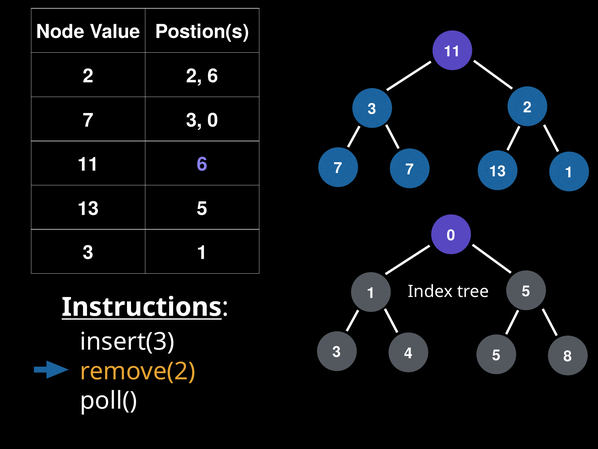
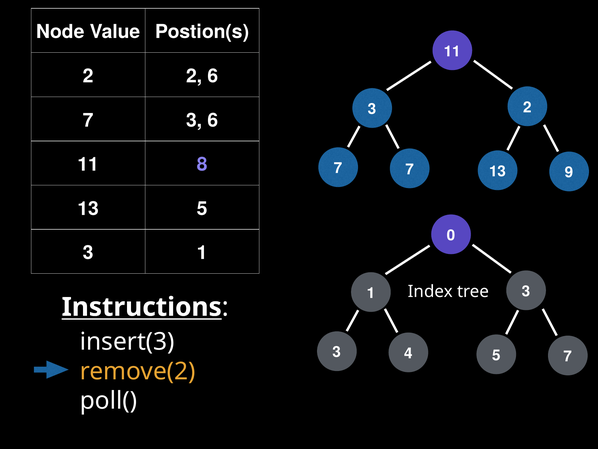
3 0: 0 -> 6 (213, 120)
11 6: 6 -> 8 (202, 164)
7 1: 1 -> 9 (569, 172)
1 5: 5 -> 3 (526, 291)
3 8: 8 -> 7 (568, 356)
